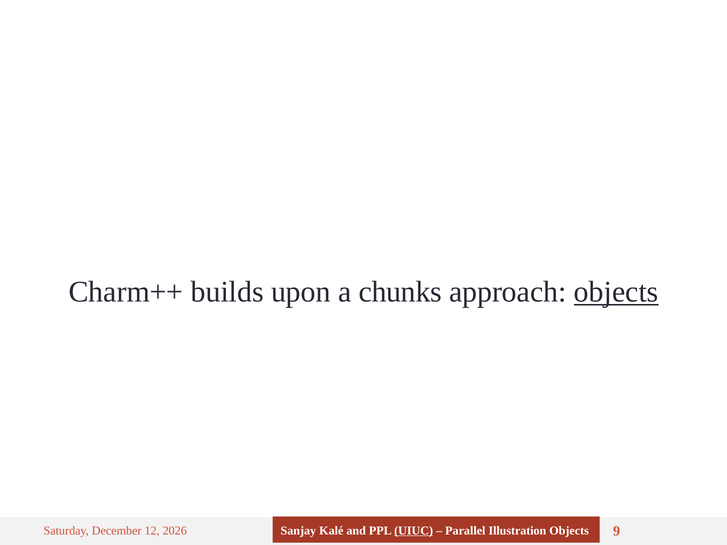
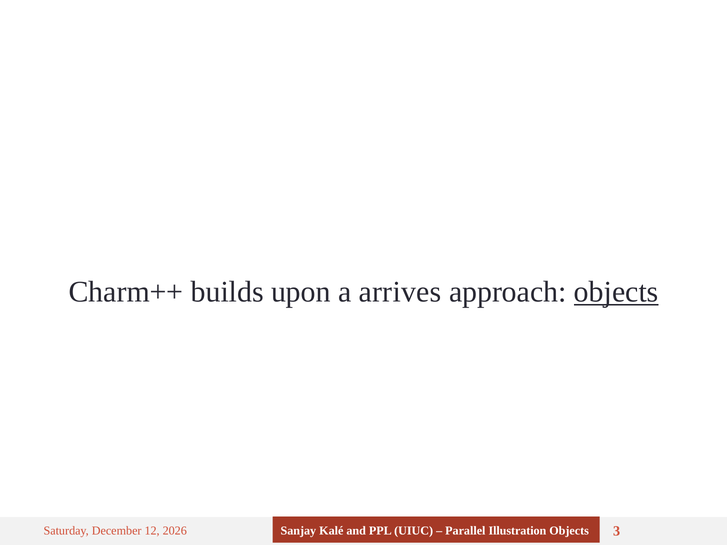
chunks: chunks -> arrives (400, 292)
UIUC underline: present -> none (414, 531)
9: 9 -> 3 (617, 531)
